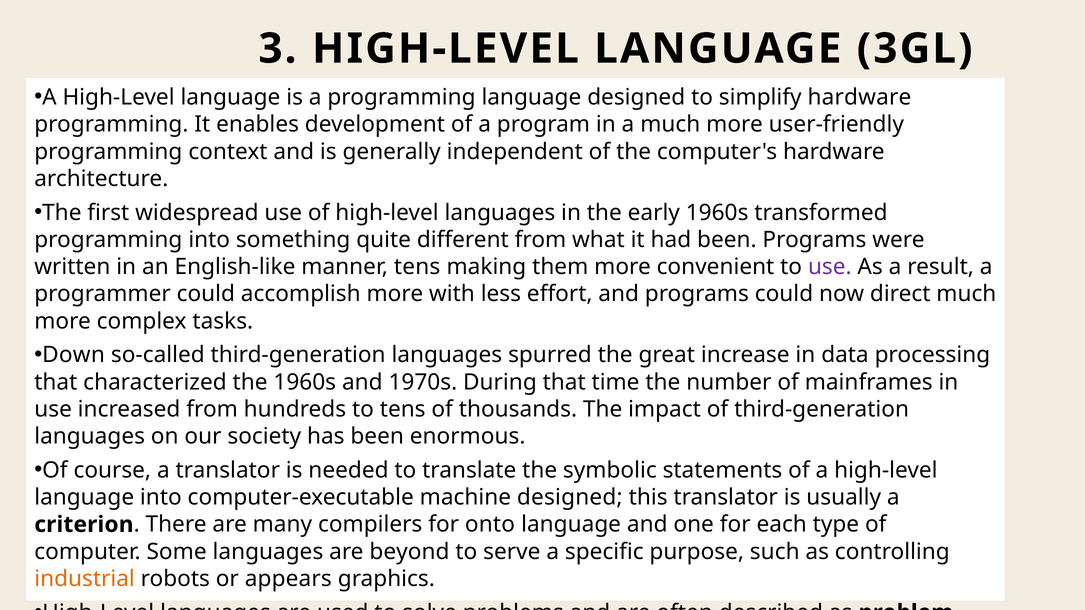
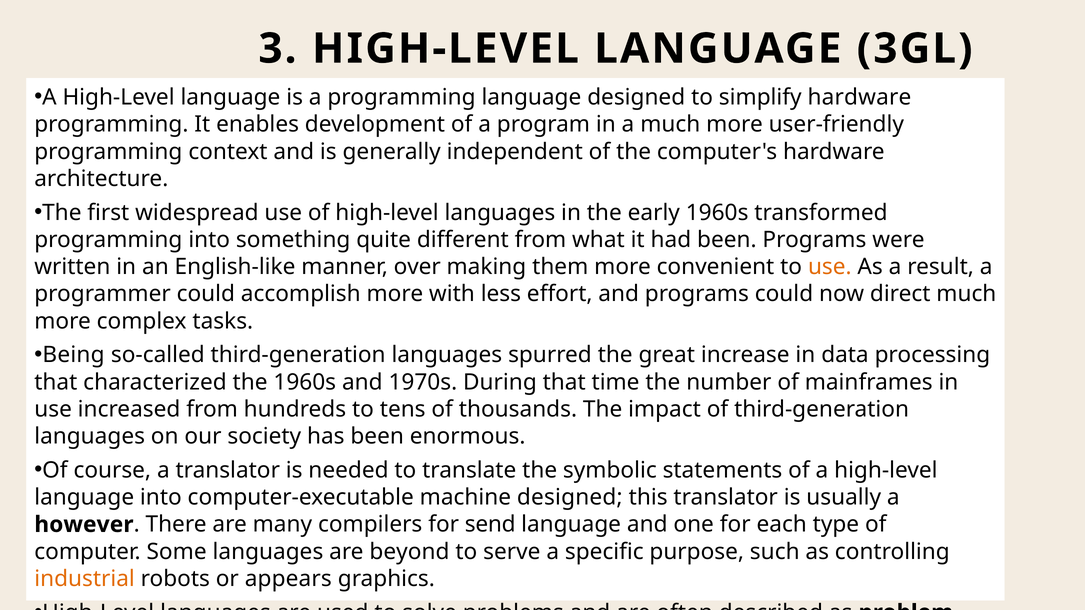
manner tens: tens -> over (417, 267)
use colour: purple -> orange (830, 267)
Down: Down -> Being (74, 355)
criterion: criterion -> however (84, 525)
onto: onto -> send (490, 525)
